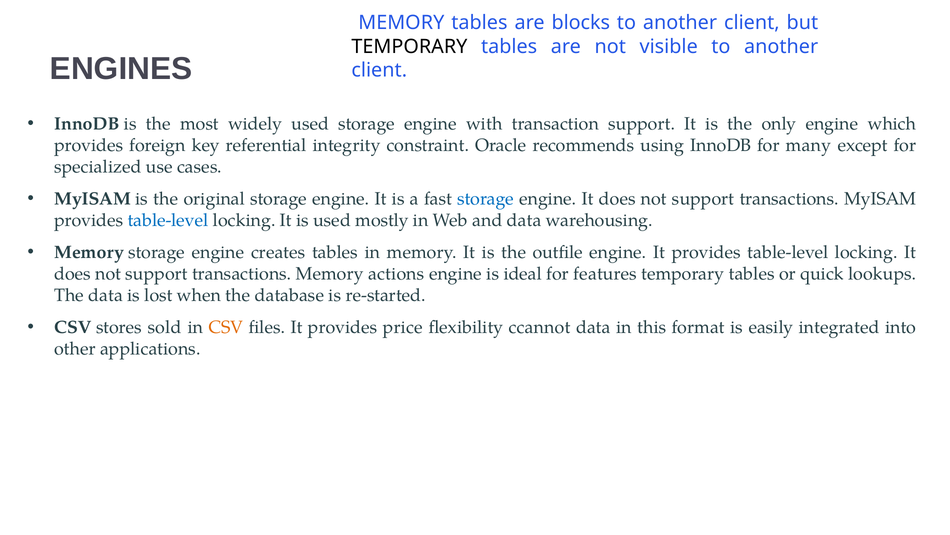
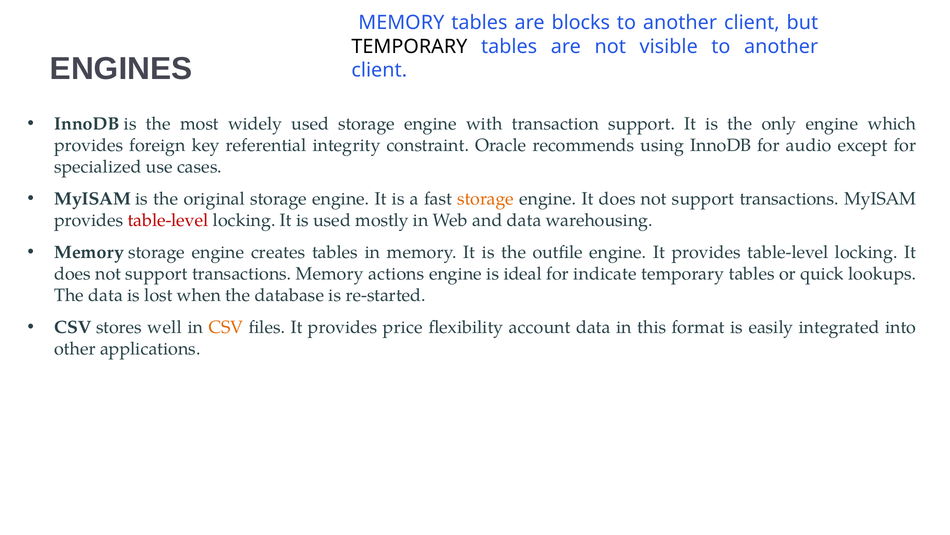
many: many -> audio (809, 145)
storage colour: blue -> orange (486, 199)
table-level colour: blue -> red (168, 220)
features: features -> indicate (605, 274)
sold: sold -> well (165, 327)
ccannot: ccannot -> account (540, 327)
